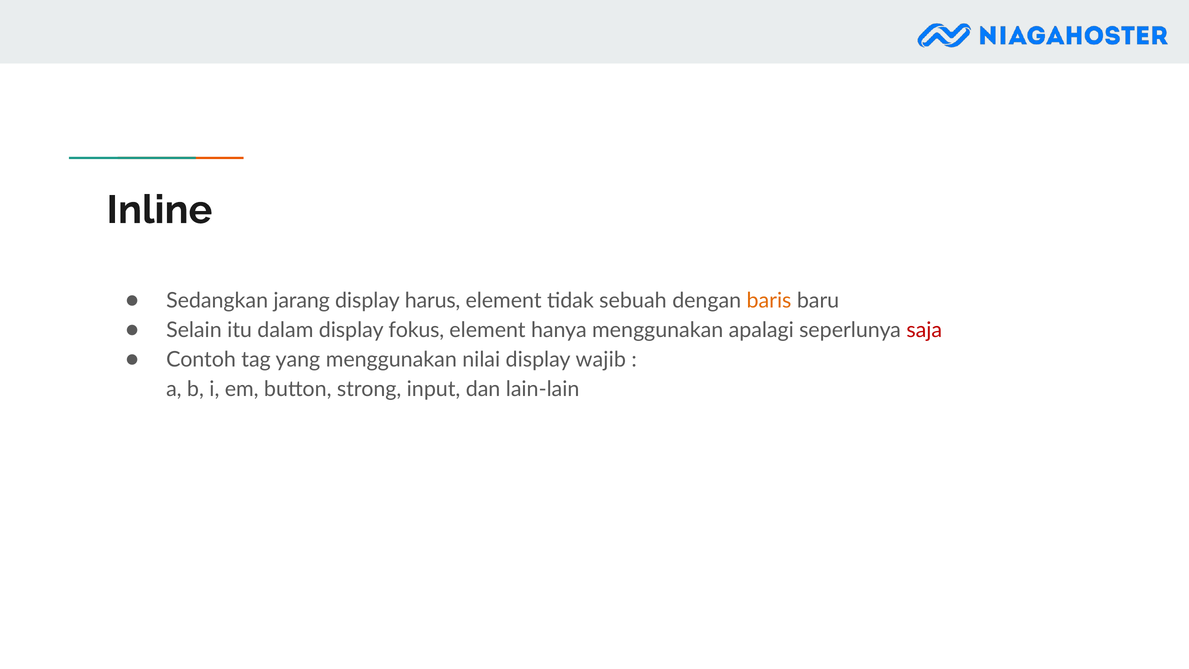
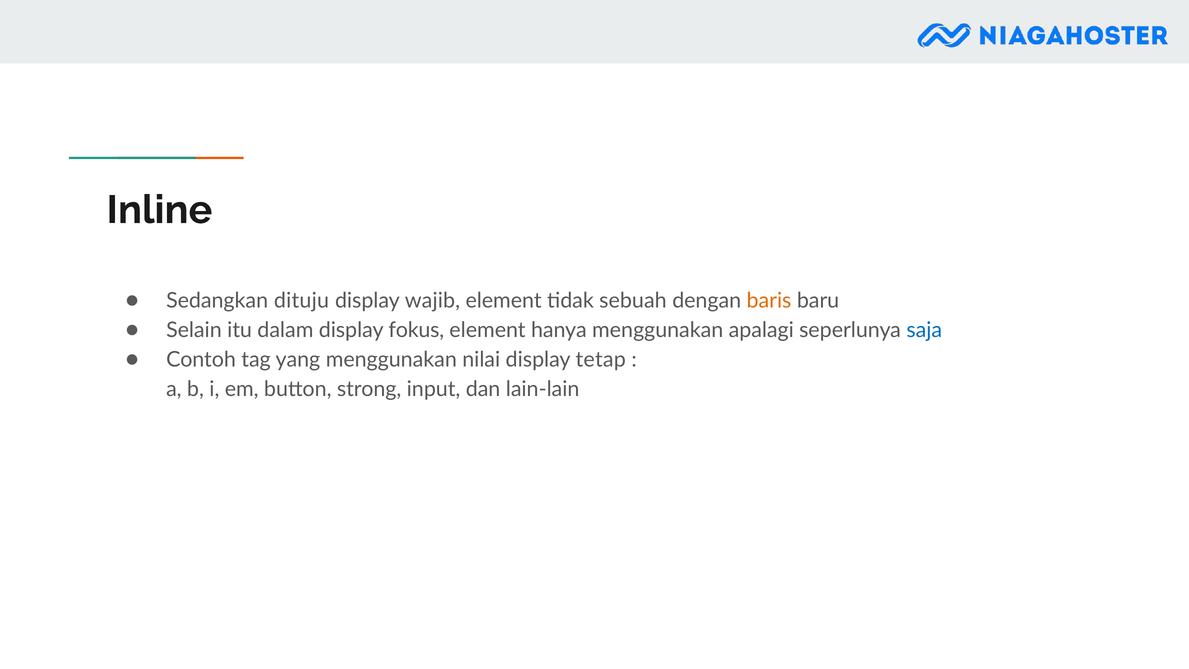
jarang: jarang -> dituju (301, 300)
harus: harus -> wajib (432, 300)
saja colour: red -> blue (924, 330)
wajib: wajib -> tetap (601, 359)
